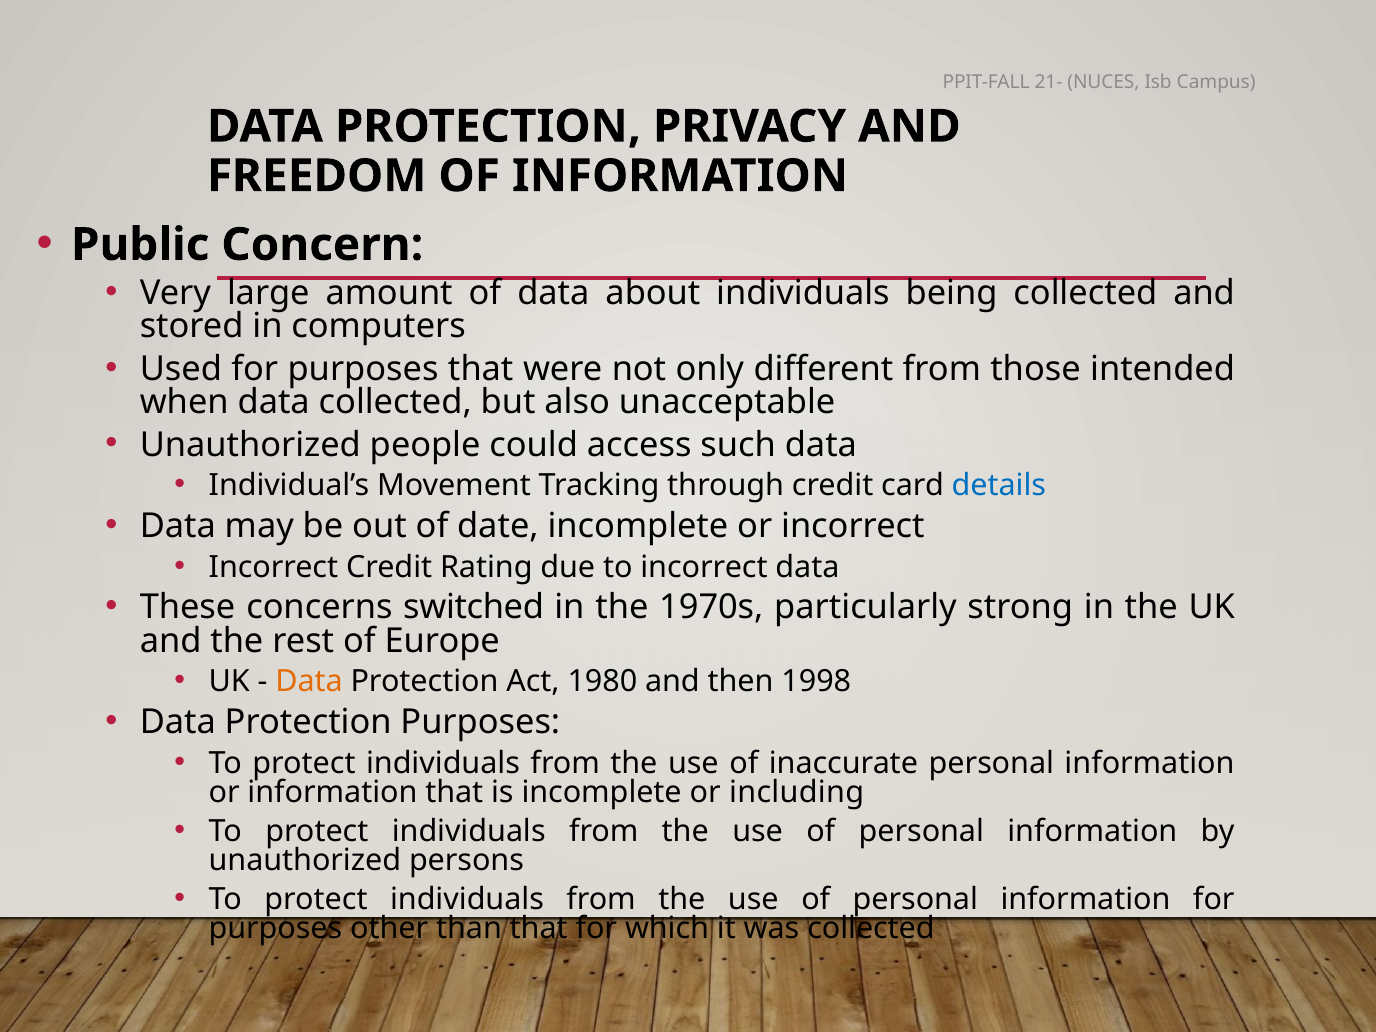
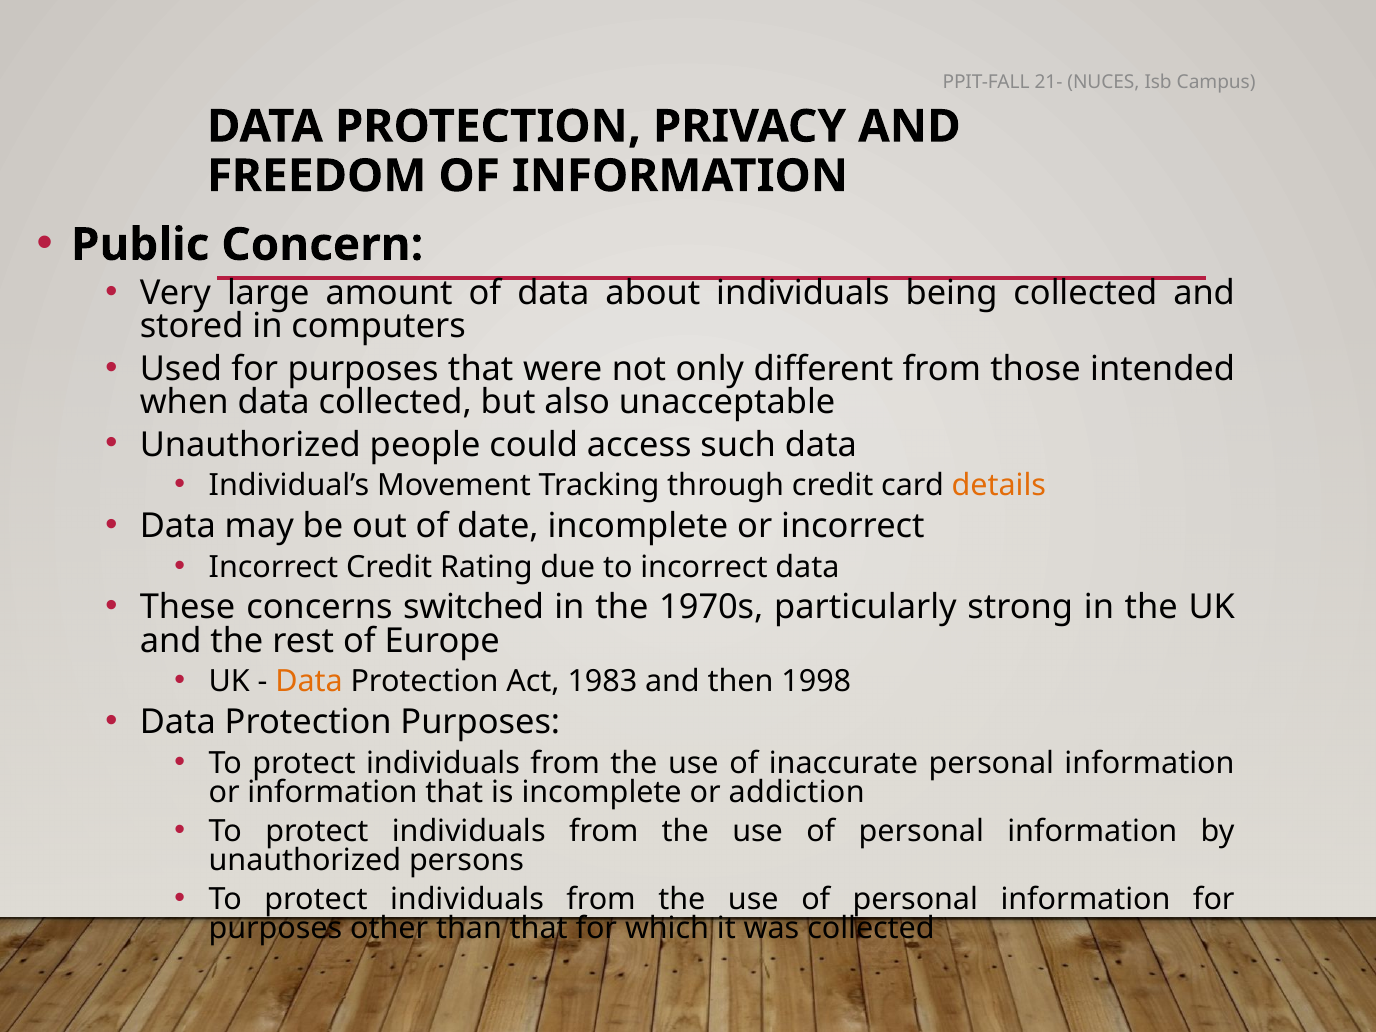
details colour: blue -> orange (999, 486)
1980: 1980 -> 1983 (602, 682)
including: including -> addiction (797, 792)
